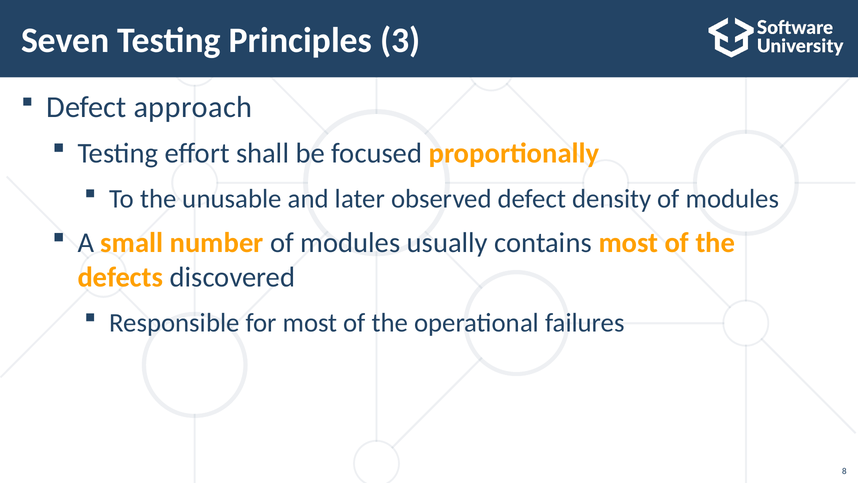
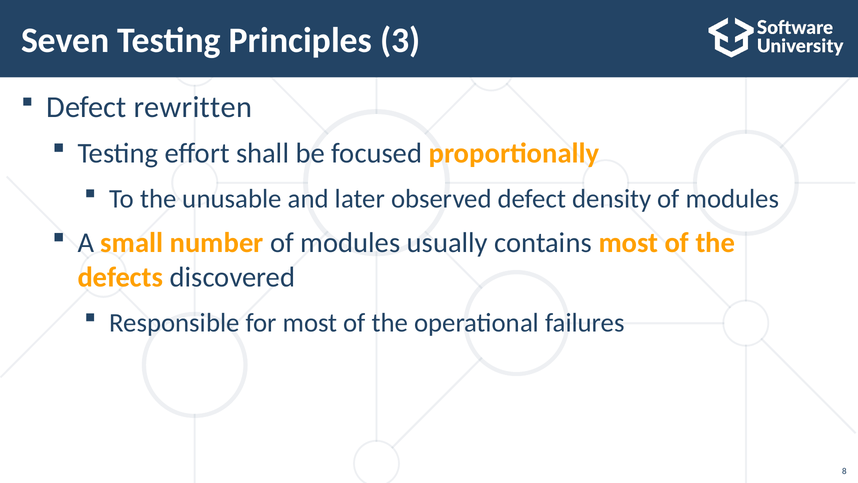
approach: approach -> rewritten (193, 107)
